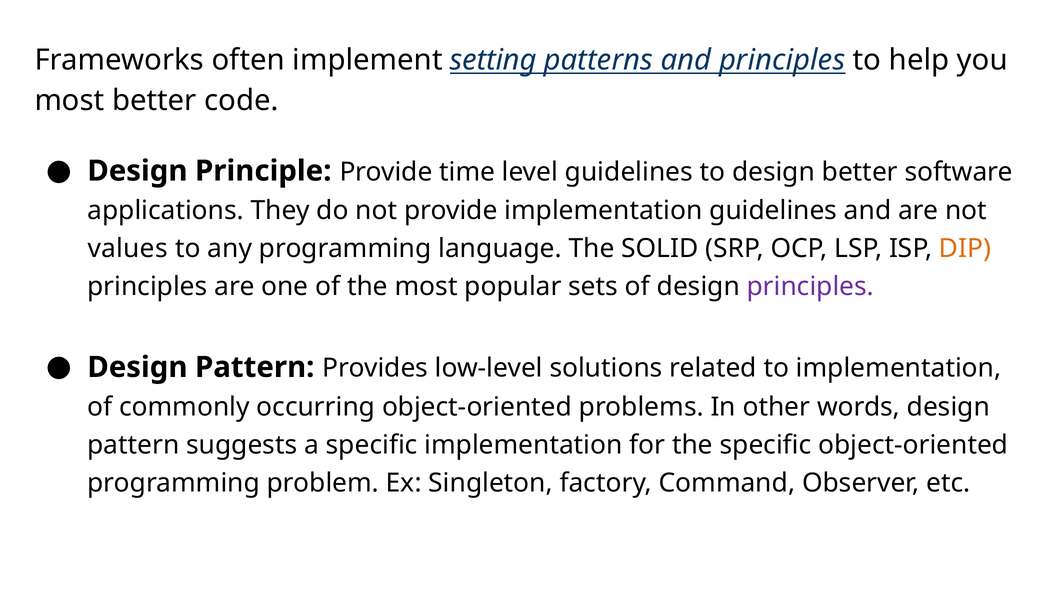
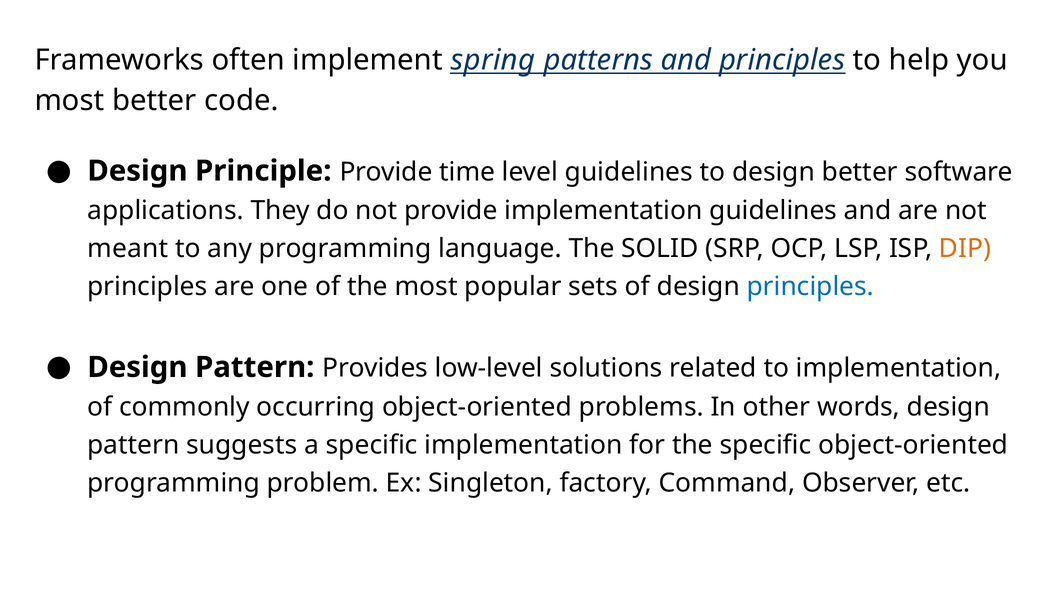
setting: setting -> spring (493, 60)
values: values -> meant (128, 249)
principles colour: purple -> blue (810, 287)
